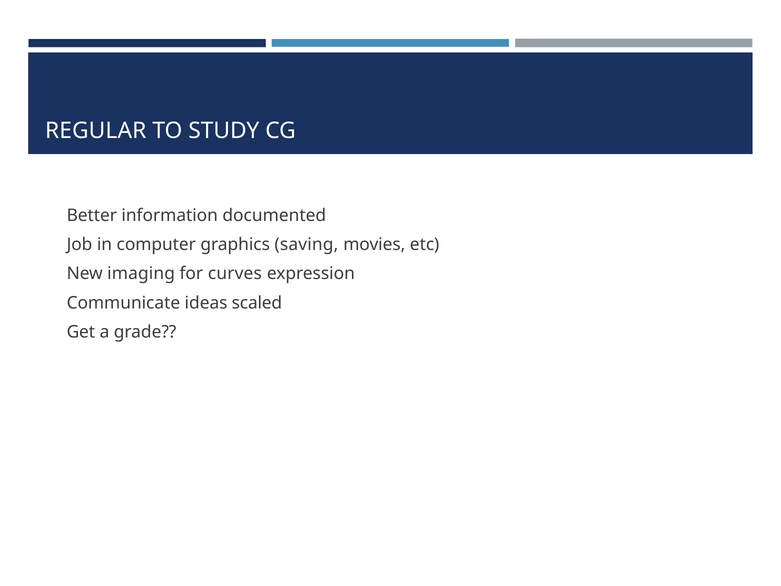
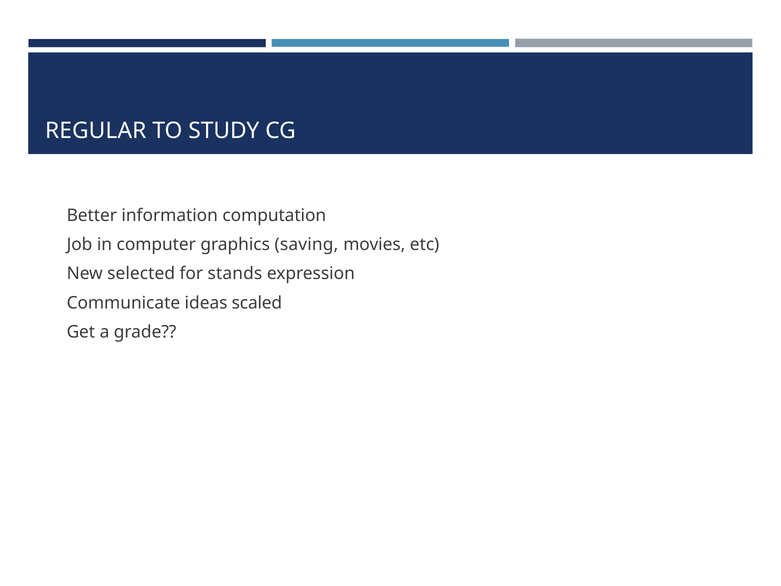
documented: documented -> computation (274, 215)
imaging: imaging -> selected (141, 274)
curves: curves -> stands (235, 274)
